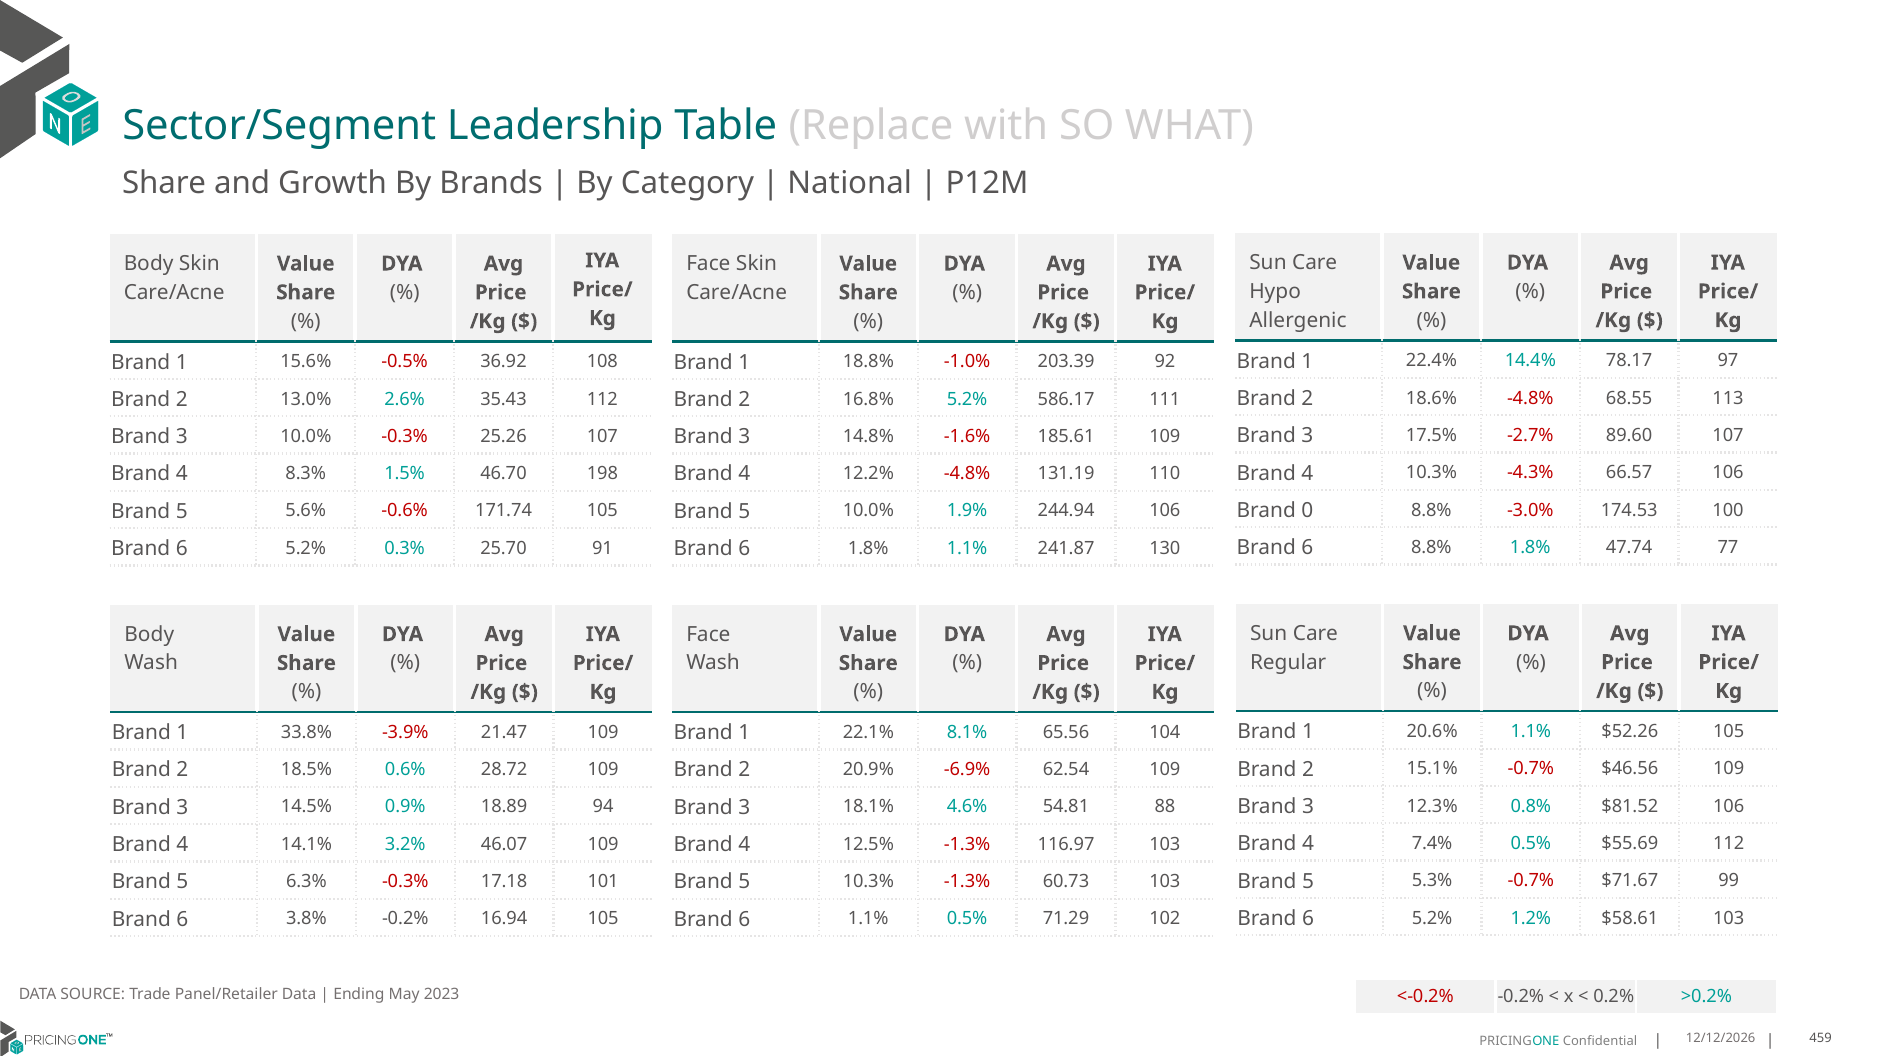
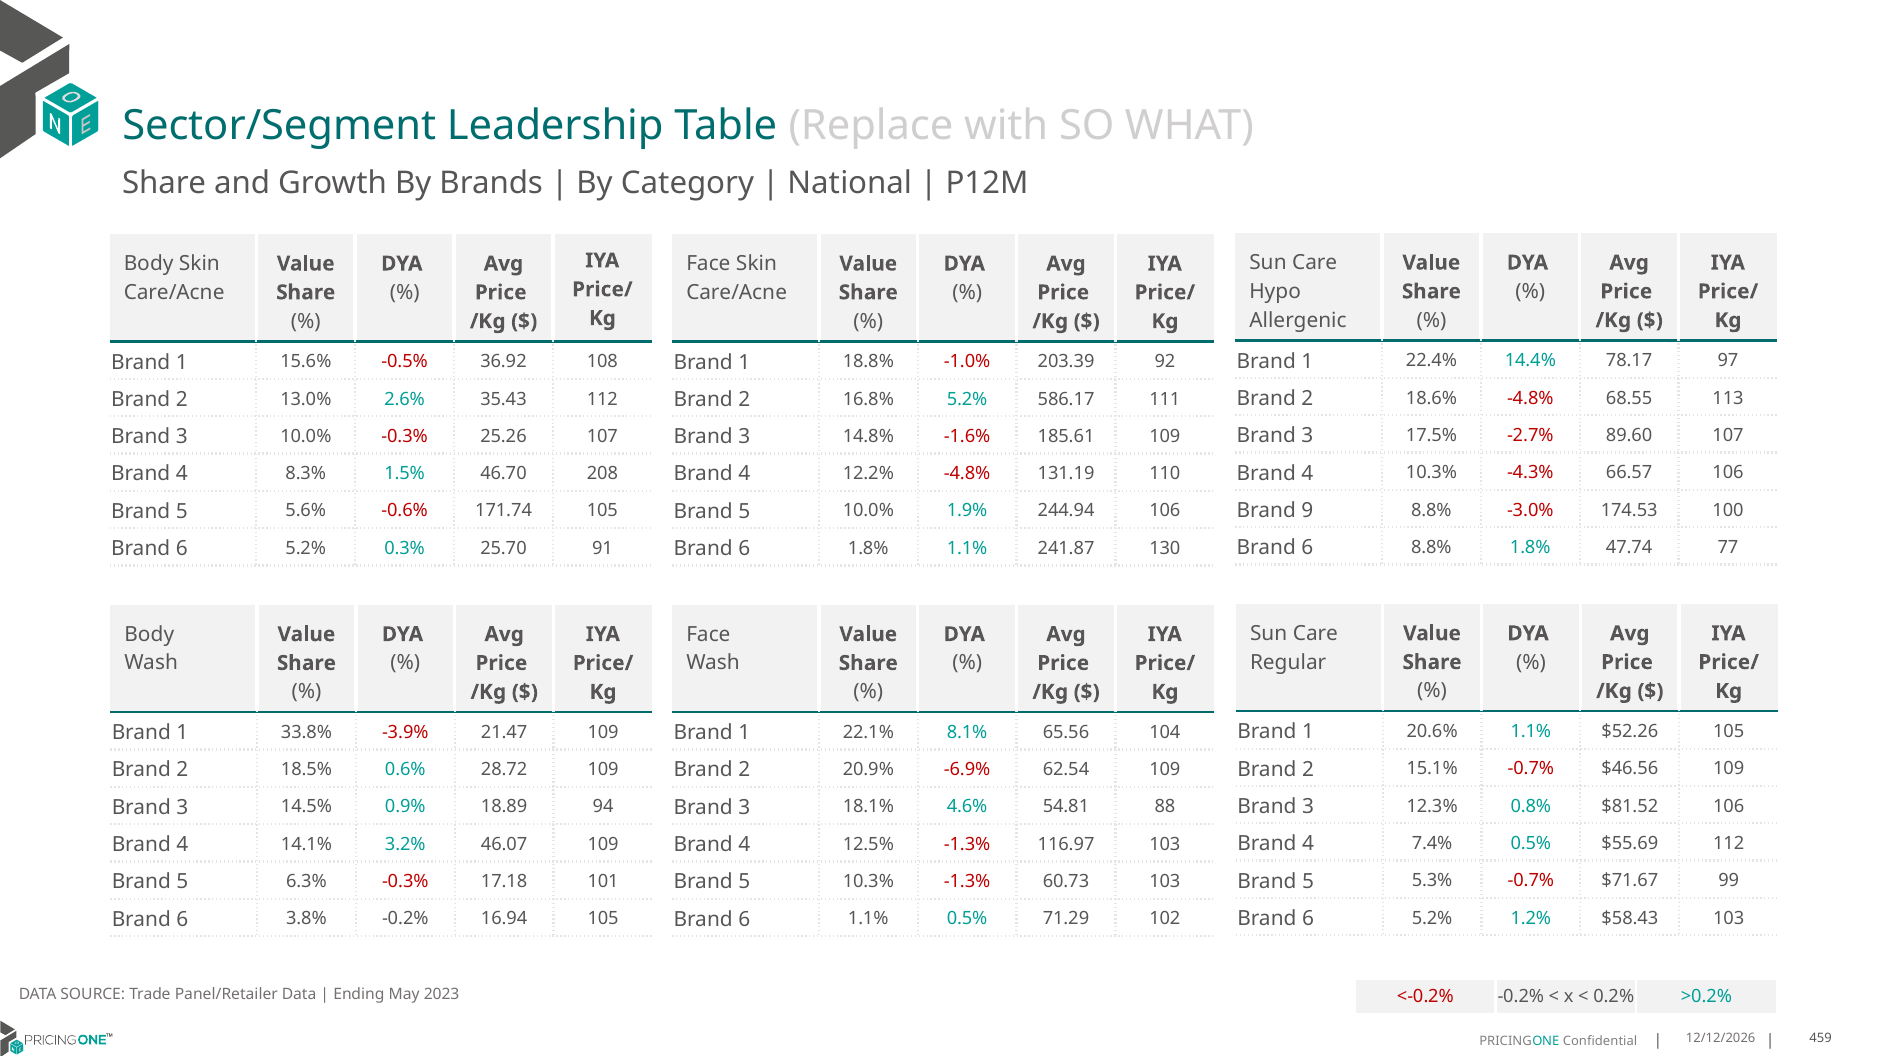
198: 198 -> 208 (602, 474)
0: 0 -> 9 (1307, 511)
$58.61: $58.61 -> $58.43 (1630, 918)
